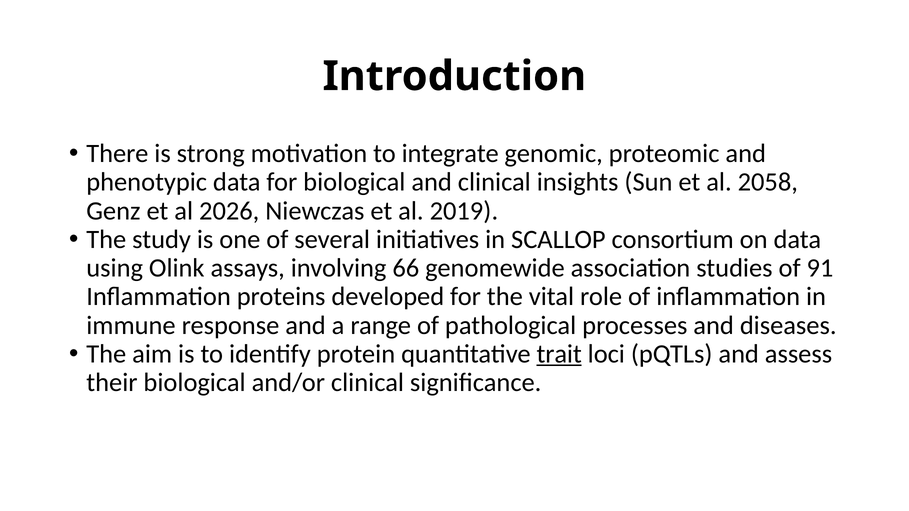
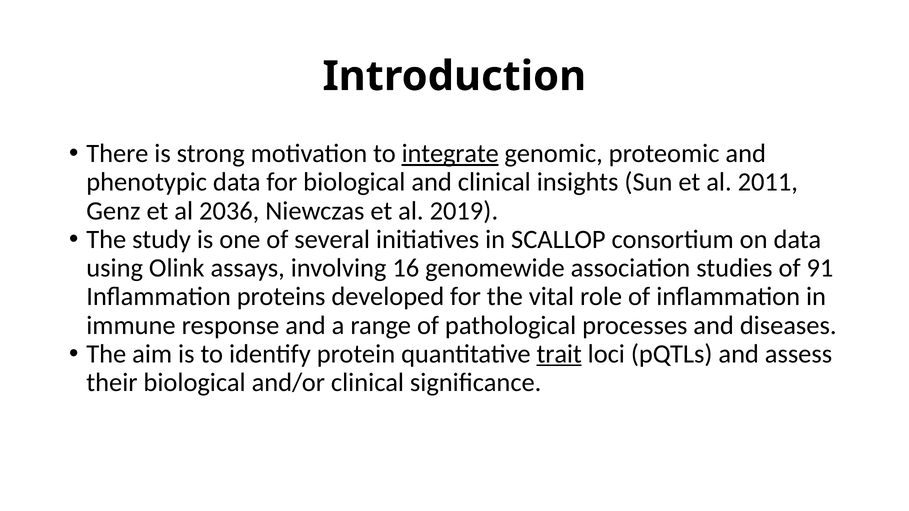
integrate underline: none -> present (450, 154)
2058: 2058 -> 2011 (768, 182)
2026: 2026 -> 2036 (229, 211)
66: 66 -> 16 (406, 268)
